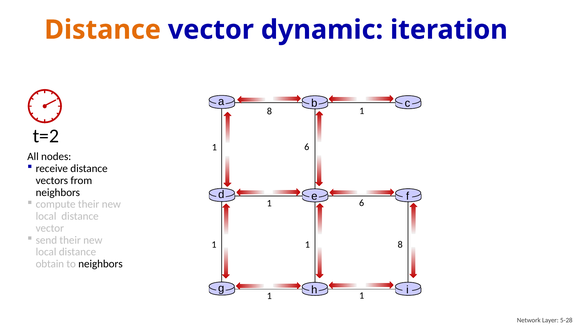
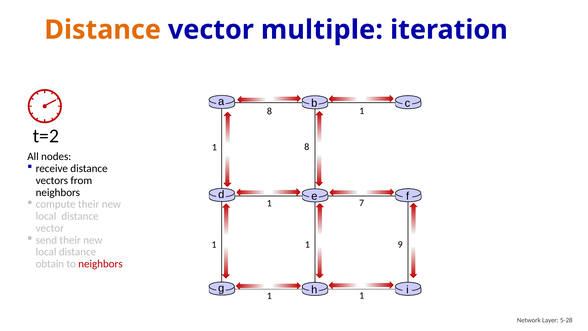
dynamic: dynamic -> multiple (322, 30)
6: 6 -> 8 (307, 147)
6: 6 -> 7 (362, 203)
8: 8 -> 9 (400, 245)
neighbors colour: black -> red (100, 264)
